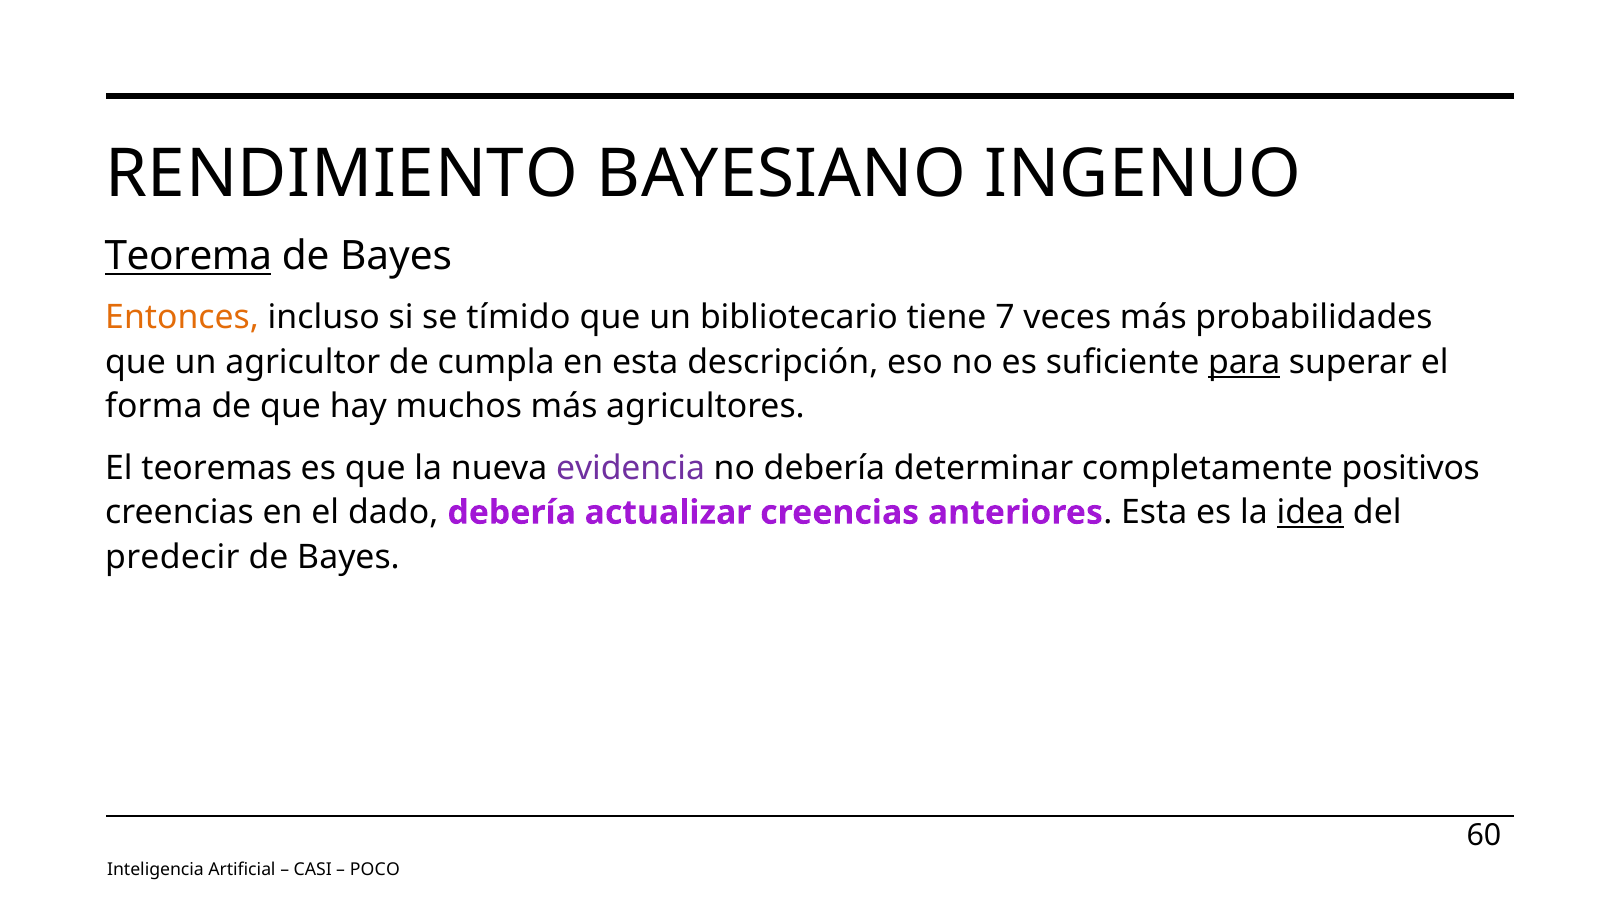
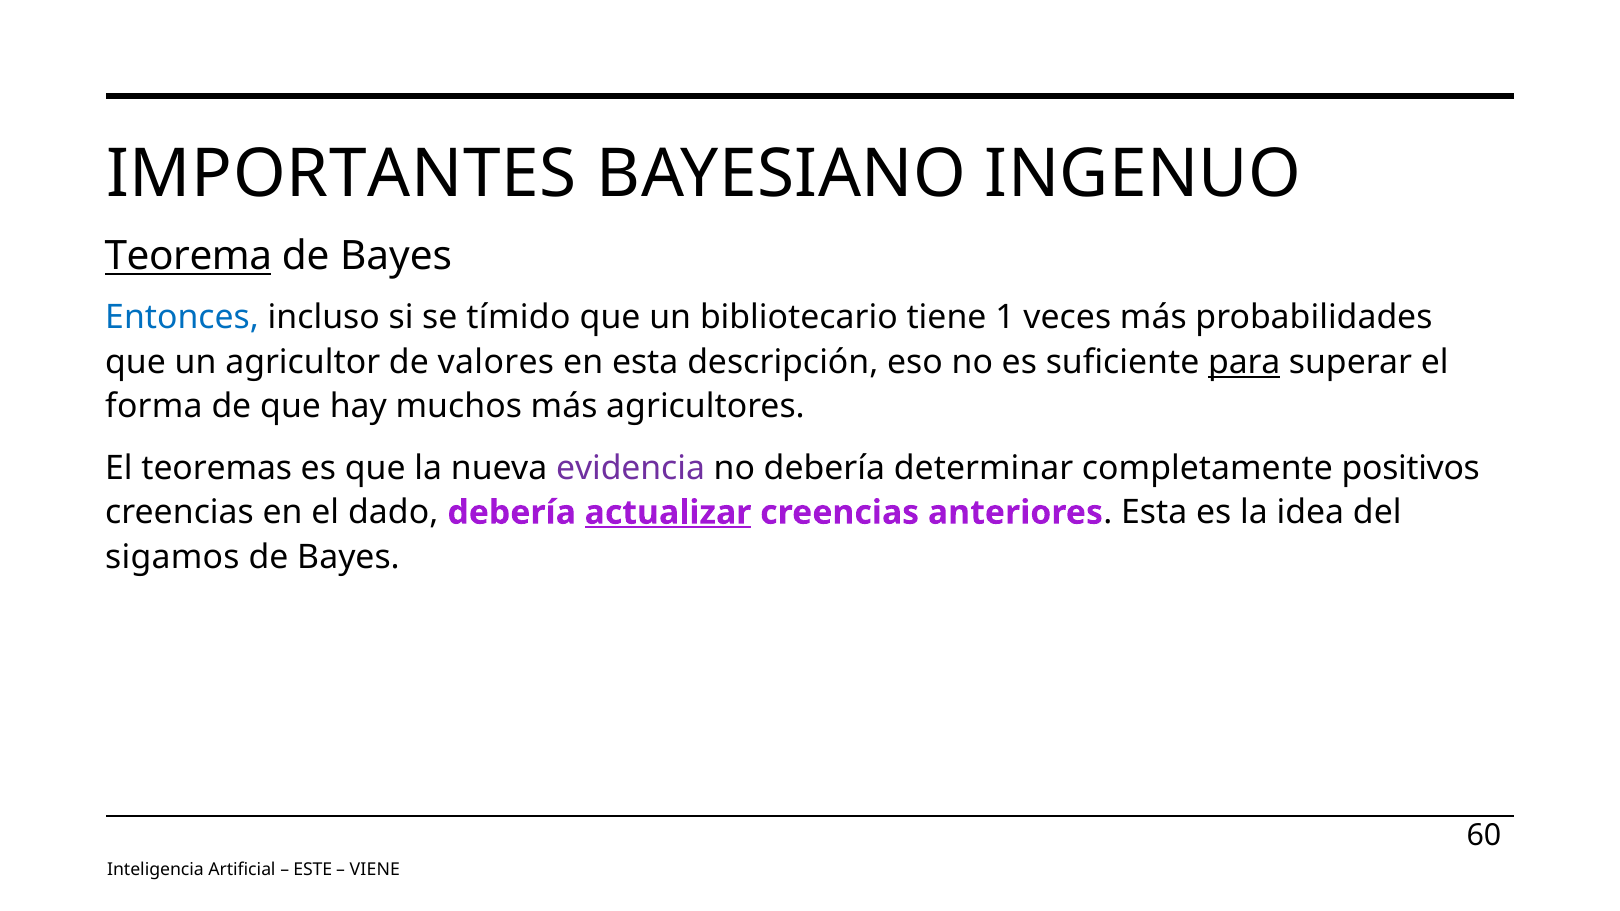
RENDIMIENTO: RENDIMIENTO -> IMPORTANTES (342, 174)
Entonces colour: orange -> blue (182, 318)
7: 7 -> 1 (1005, 318)
cumpla: cumpla -> valores (496, 362)
actualizar underline: none -> present (668, 513)
idea underline: present -> none (1310, 513)
predecir: predecir -> sigamos (172, 557)
CASI: CASI -> ESTE (313, 870)
POCO: POCO -> VIENE (375, 870)
